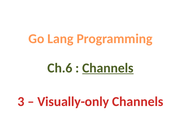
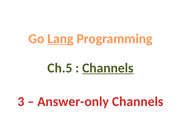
Lang underline: none -> present (60, 39)
Ch.6: Ch.6 -> Ch.5 (60, 68)
Visually-only: Visually-only -> Answer-only (73, 101)
